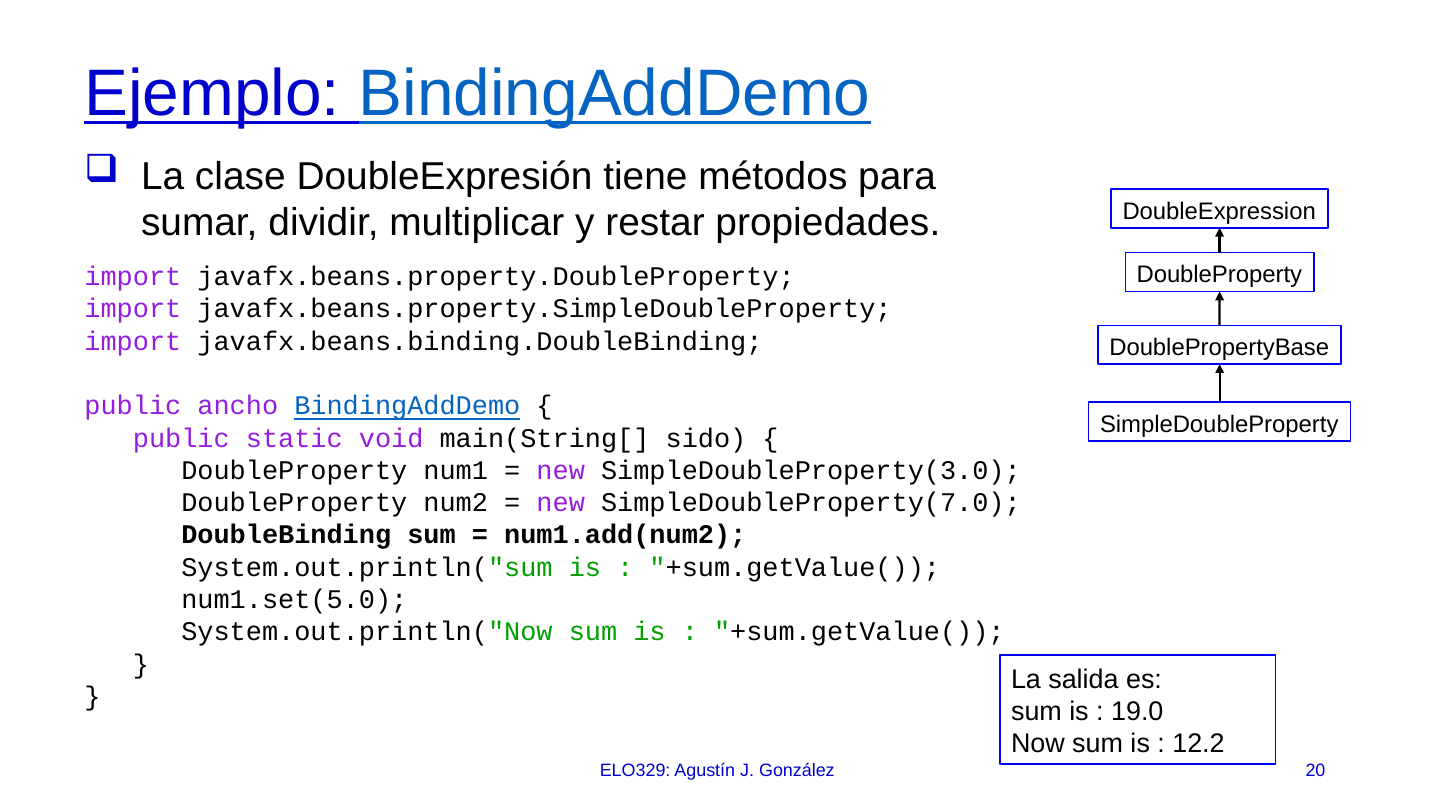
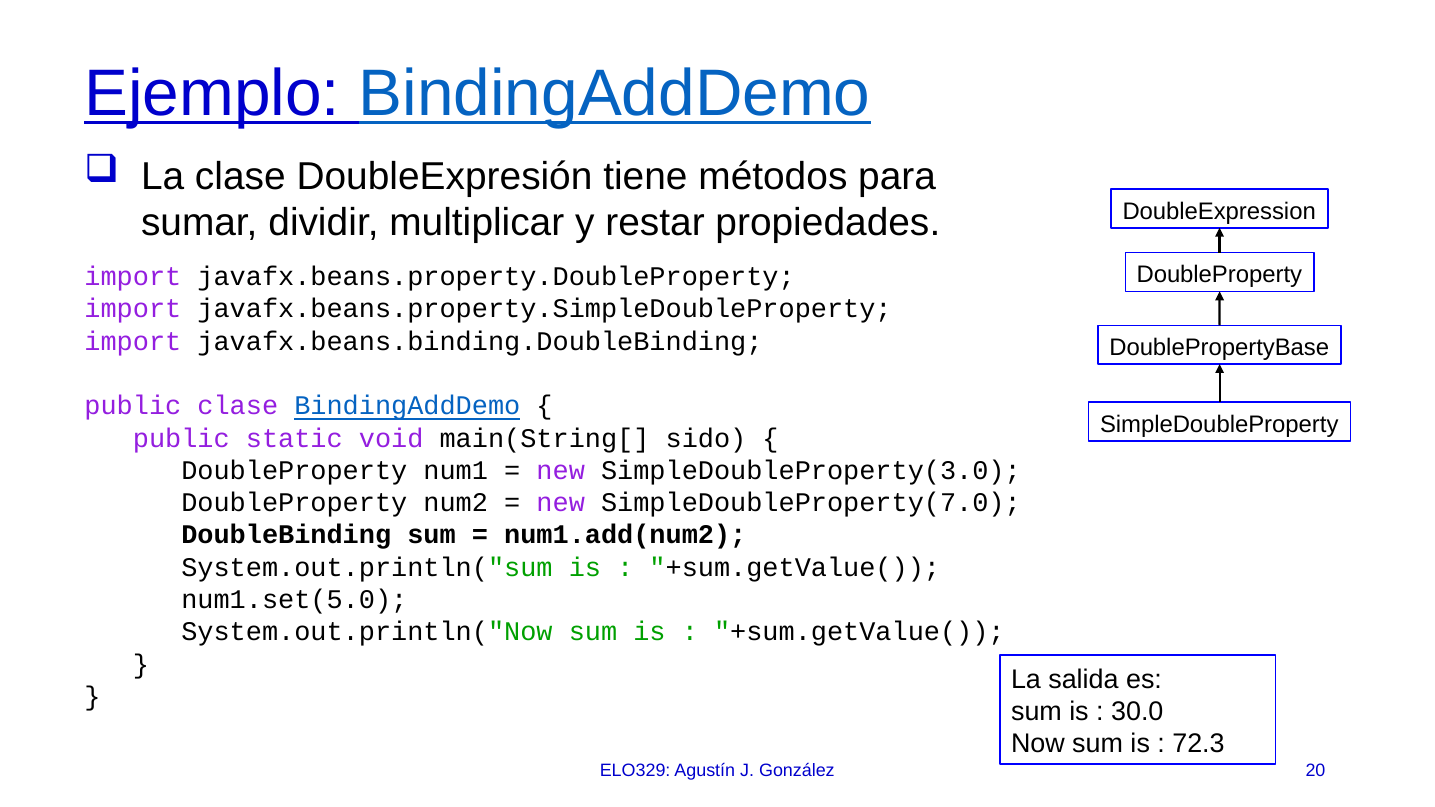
public ancho: ancho -> clase (238, 406)
19.0: 19.0 -> 30.0 (1137, 712)
12.2: 12.2 -> 72.3 (1198, 744)
